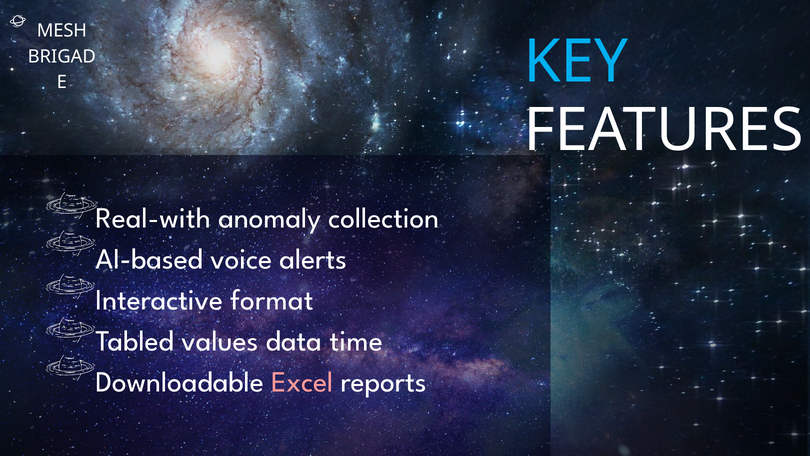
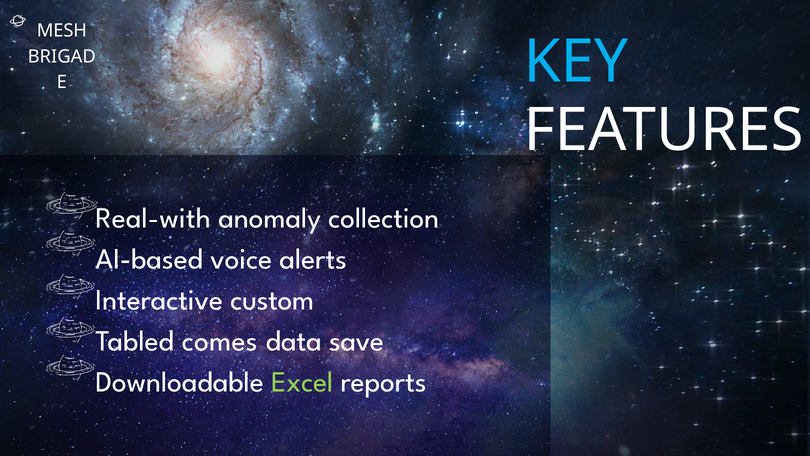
format: format -> custom (272, 300)
values: values -> comes (220, 341)
time: time -> save (356, 341)
Excel colour: pink -> light green (302, 381)
